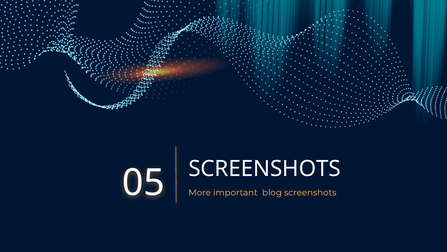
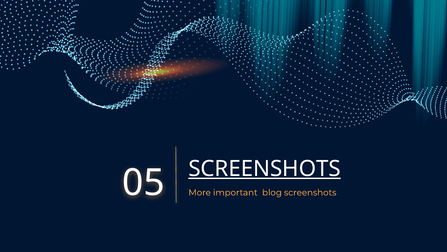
SCREENSHOTS underline: none -> present (265, 168)
